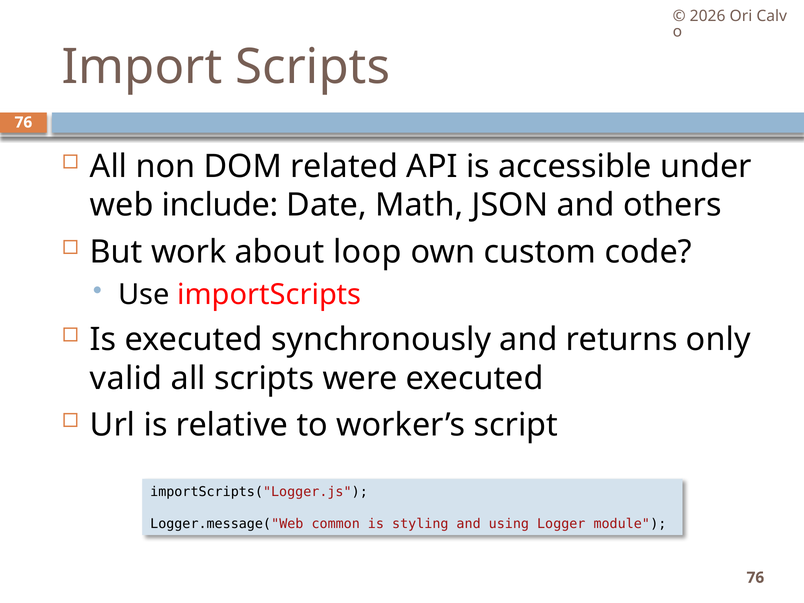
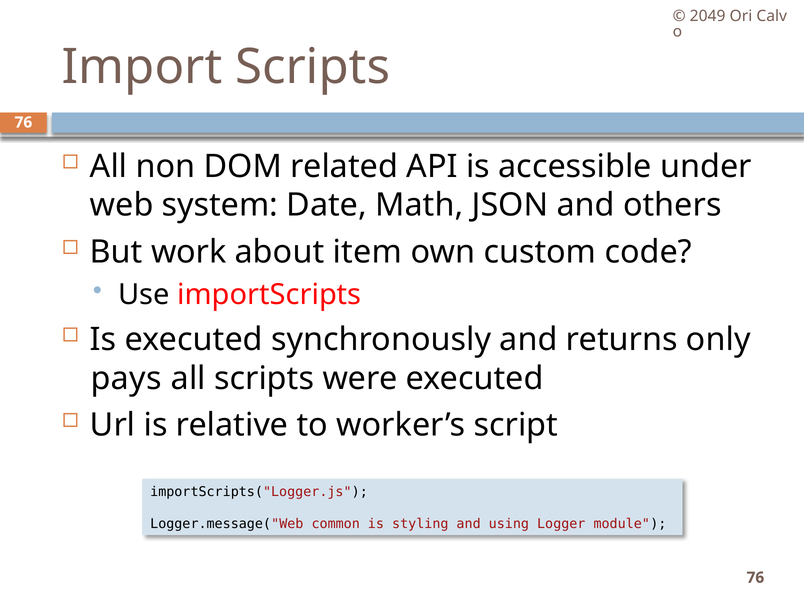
2026: 2026 -> 2049 (708, 16)
include: include -> system (220, 205)
loop: loop -> item (367, 252)
valid: valid -> pays (126, 378)
